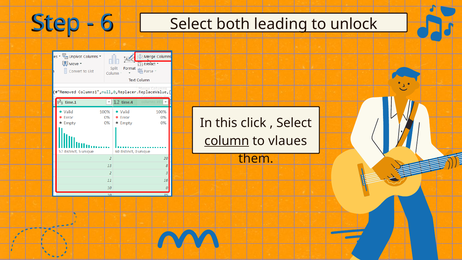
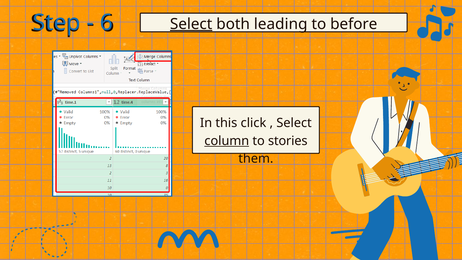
Select underline: none -> present (191, 24)
unlock: unlock -> before (354, 24)
vlaues: vlaues -> stories (288, 141)
